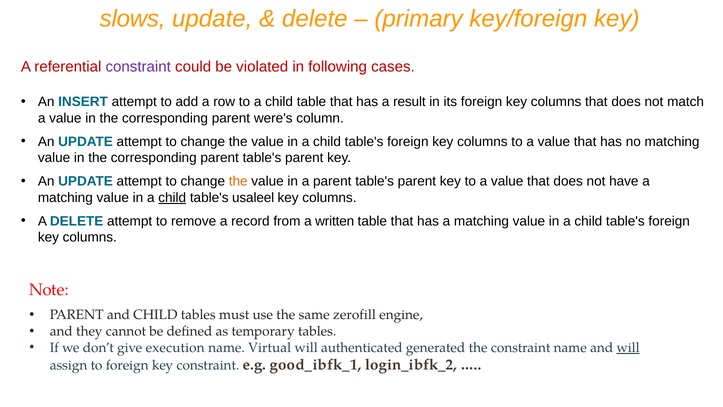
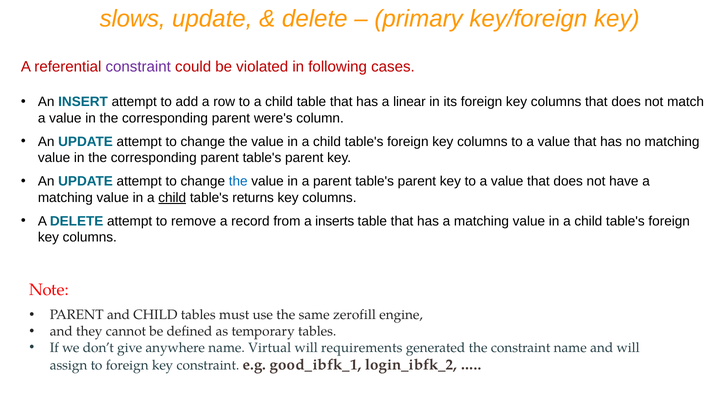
result: result -> linear (409, 102)
the colour: orange -> blue (238, 181)
usaleel: usaleel -> returns (253, 198)
written: written -> inserts (335, 221)
execution: execution -> anywhere (175, 347)
authenticated: authenticated -> requirements (362, 347)
will underline: present -> none (628, 347)
